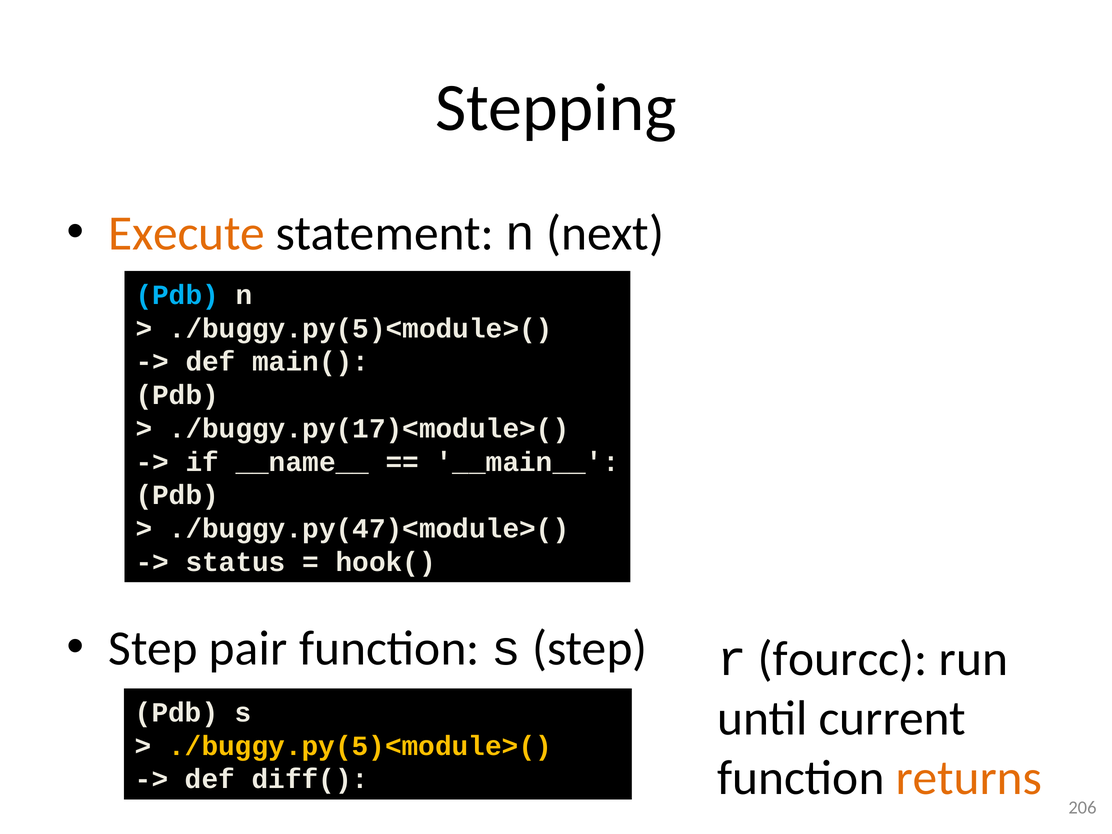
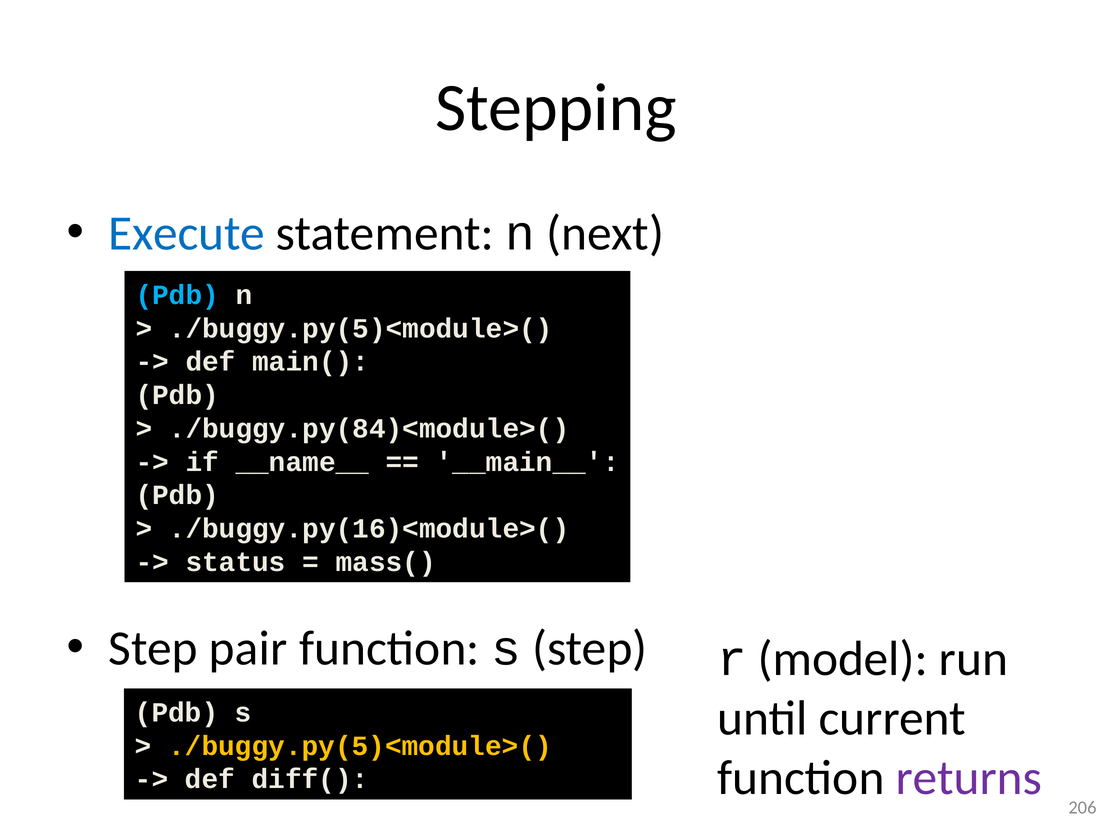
Execute colour: orange -> blue (187, 233)
./buggy.py(17)<module>(: ./buggy.py(17)<module>( -> ./buggy.py(84)<module>( (369, 429)
./buggy.py(47)<module>(: ./buggy.py(47)<module>( -> ./buggy.py(16)<module>( (369, 529)
hook(: hook( -> mass( (386, 562)
fourcc: fourcc -> model (843, 659)
returns colour: orange -> purple (969, 778)
